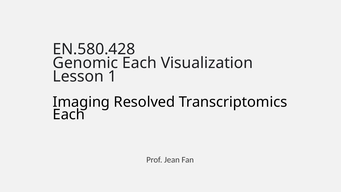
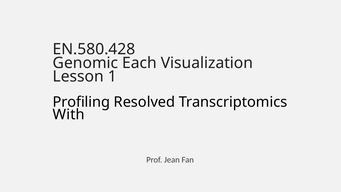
Imaging: Imaging -> Profiling (81, 102)
Each: Each -> With (69, 115)
